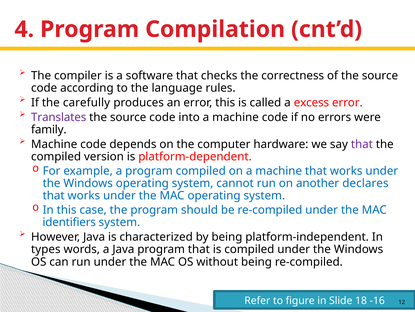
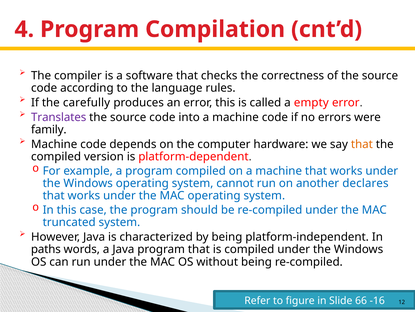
excess: excess -> empty (311, 102)
that colour: purple -> orange (362, 144)
identifiers: identifiers -> truncated (69, 222)
types: types -> paths (46, 249)
18: 18 -> 66 (361, 300)
